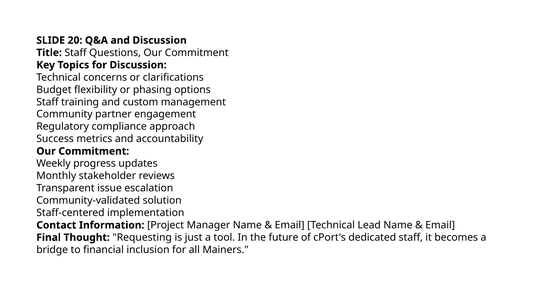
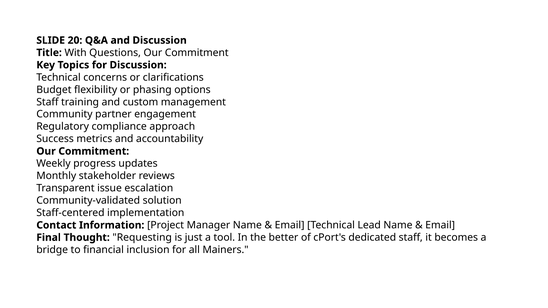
Title Staff: Staff -> With (76, 53)
future: future -> better (283, 238)
